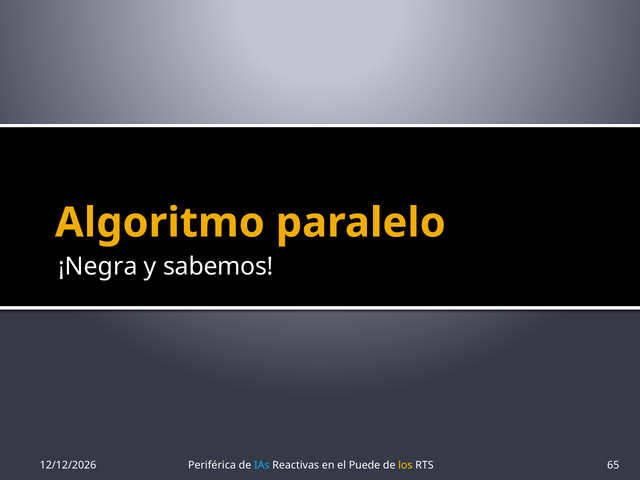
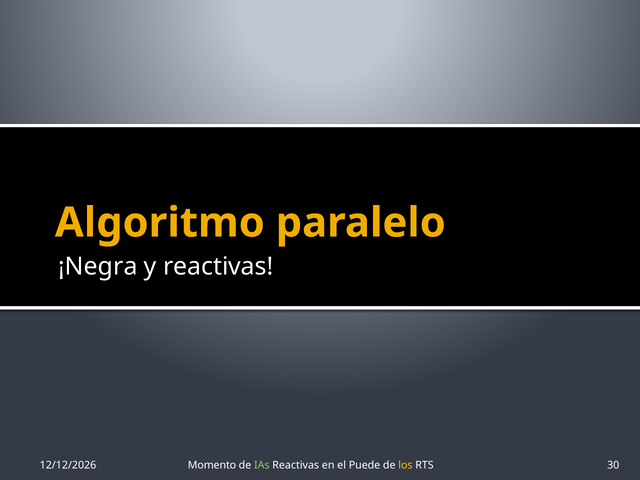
y sabemos: sabemos -> reactivas (218, 267)
Periférica: Periférica -> Momento (212, 465)
IAs colour: light blue -> light green (262, 465)
65: 65 -> 30 (613, 465)
